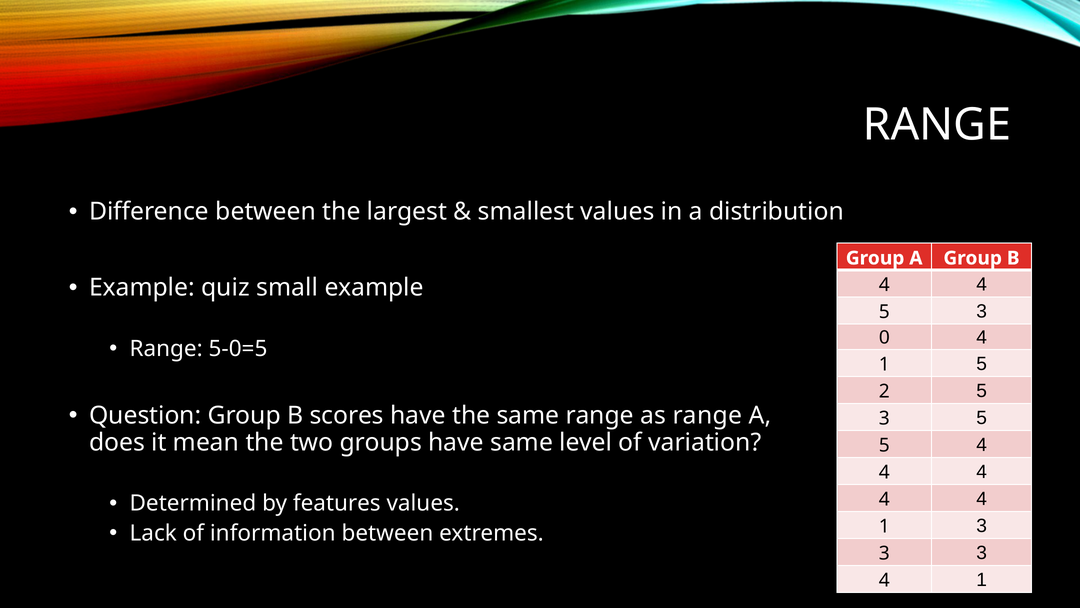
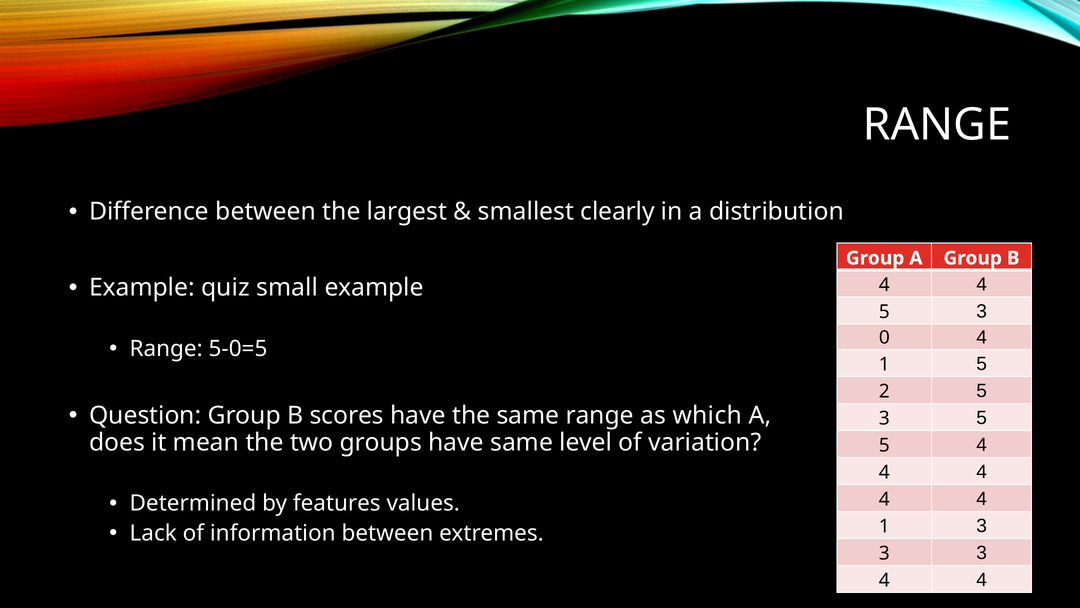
smallest values: values -> clearly (618, 212)
as range: range -> which (707, 415)
1: 1 -> 4 (982, 579)
